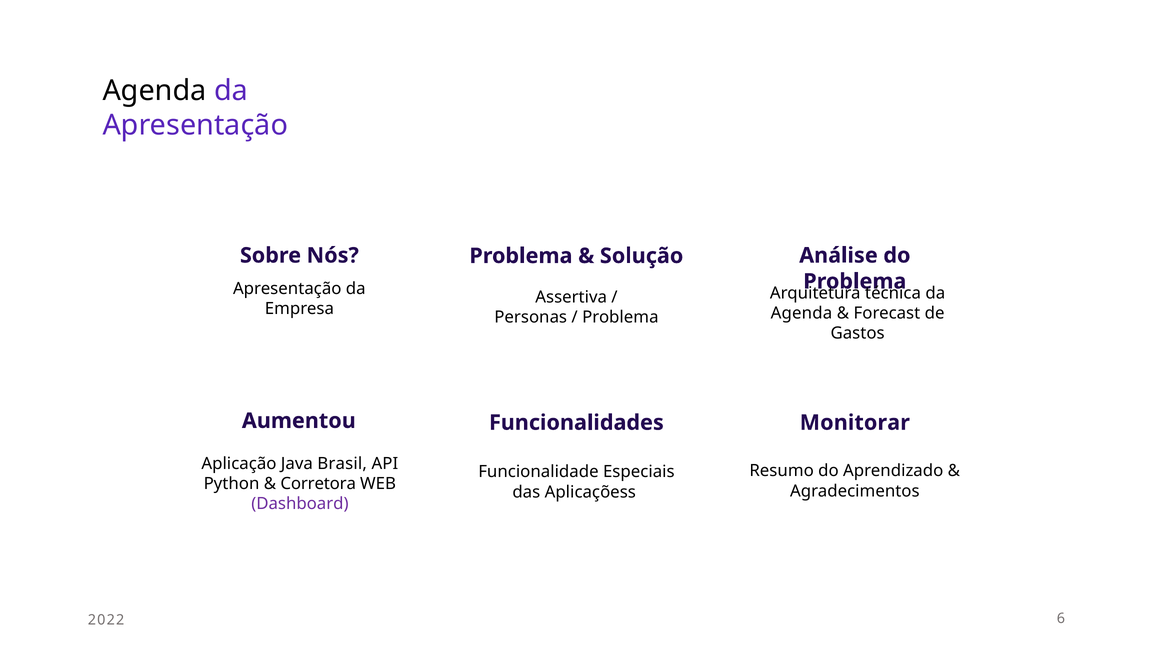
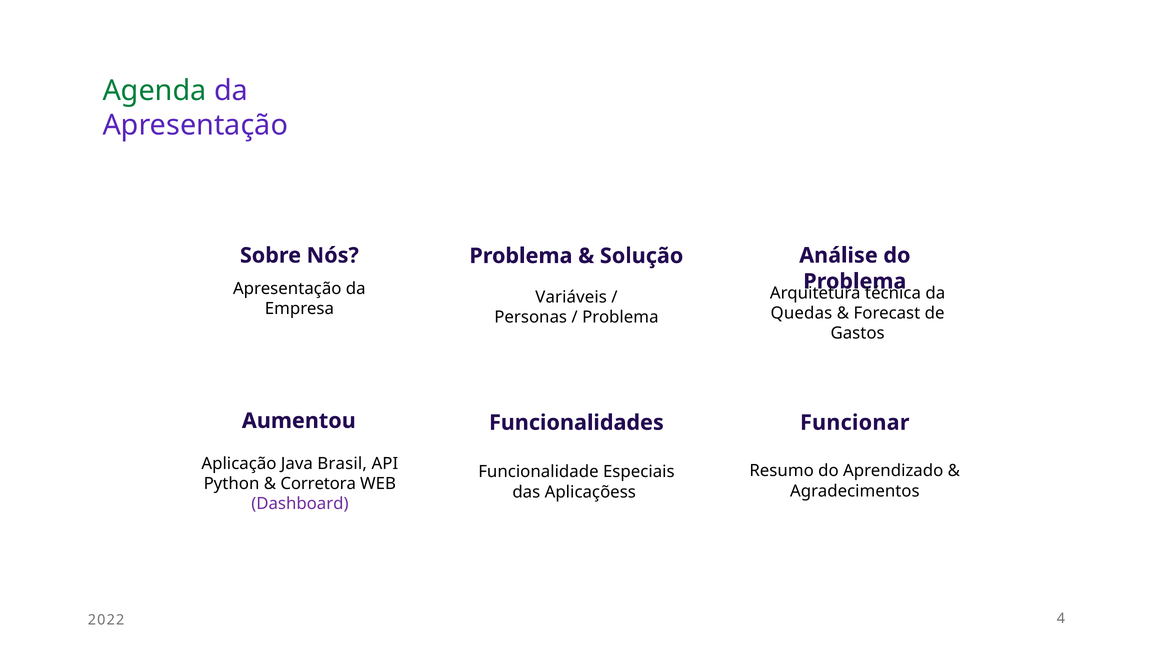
Agenda colour: black -> green (155, 90)
Assertiva: Assertiva -> Variáveis (571, 297)
Agenda: Agenda -> Quedas (801, 313)
Monitorar: Monitorar -> Funcionar (855, 422)
6: 6 -> 4 (1061, 618)
